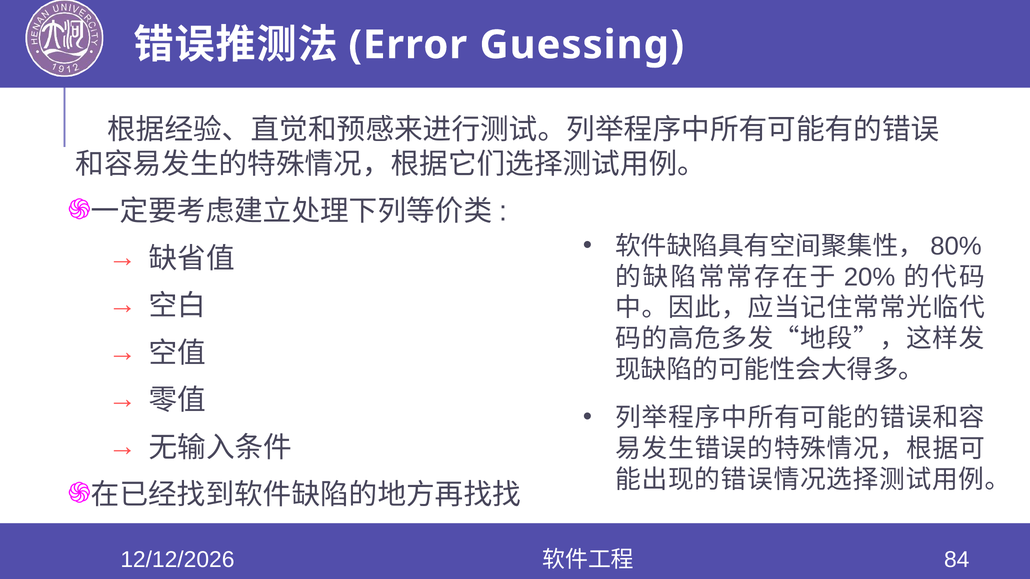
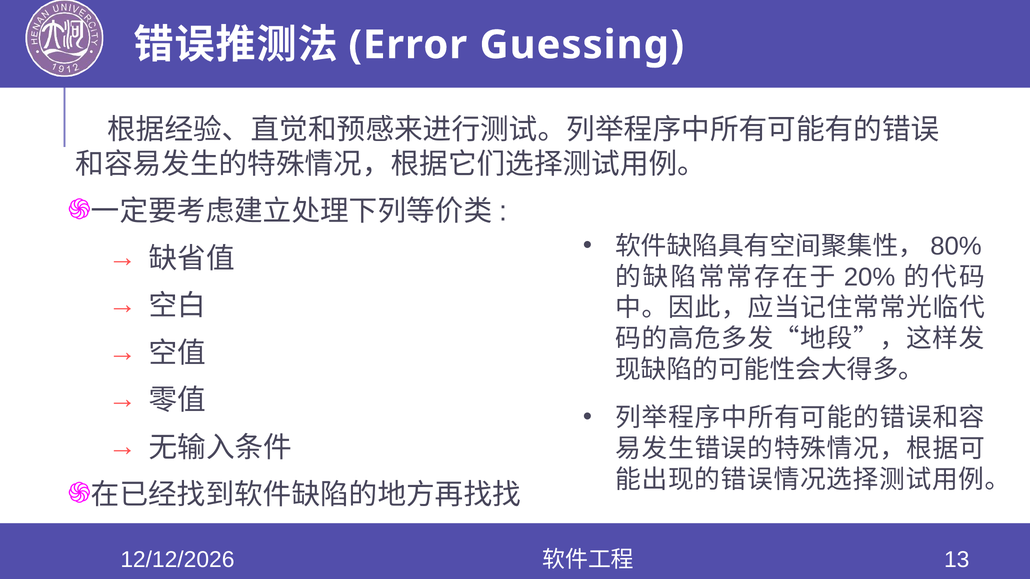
84: 84 -> 13 (957, 560)
